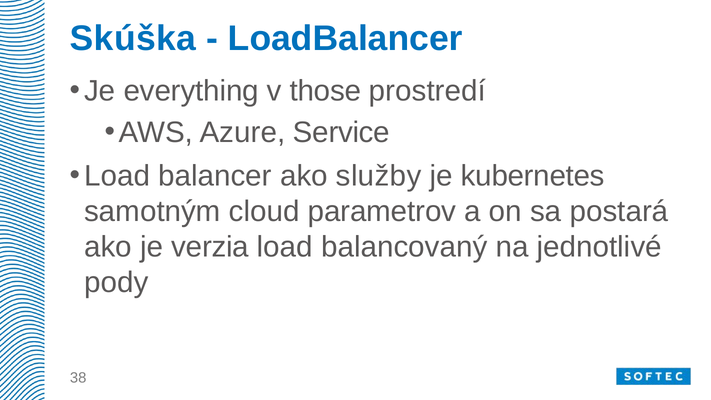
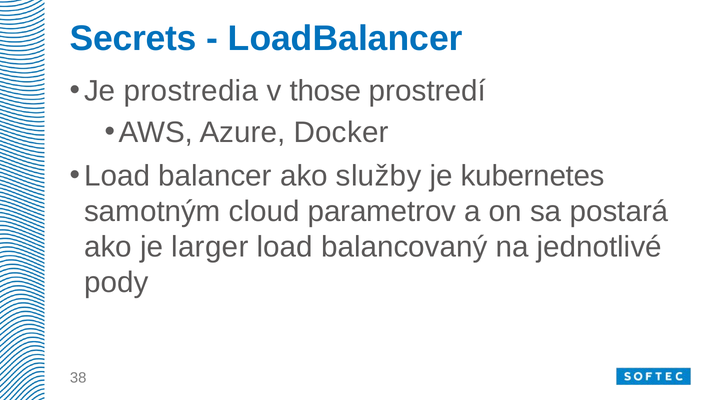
Skúška: Skúška -> Secrets (133, 39)
everything: everything -> prostredia (191, 91)
Service: Service -> Docker (341, 133)
verzia: verzia -> larger (210, 247)
